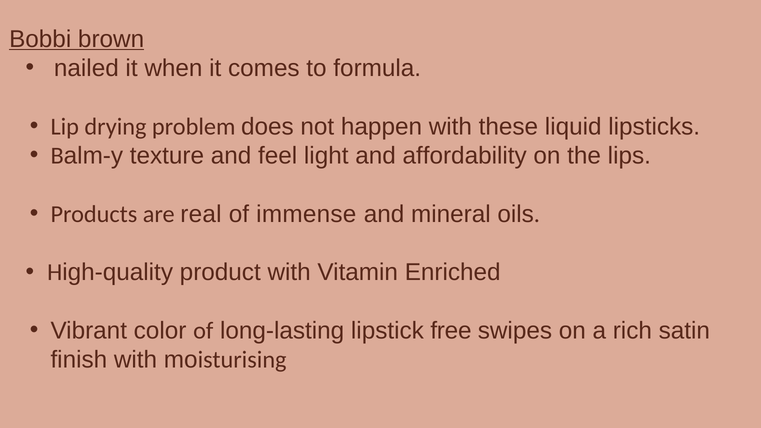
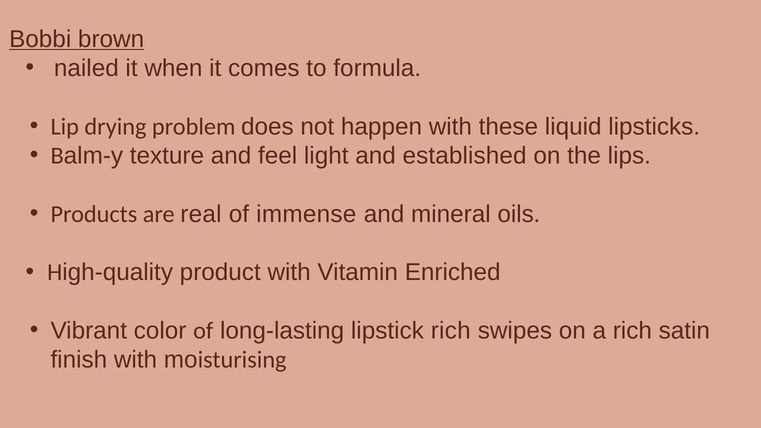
affordability: affordability -> established (465, 156)
lipstick free: free -> rich (451, 331)
